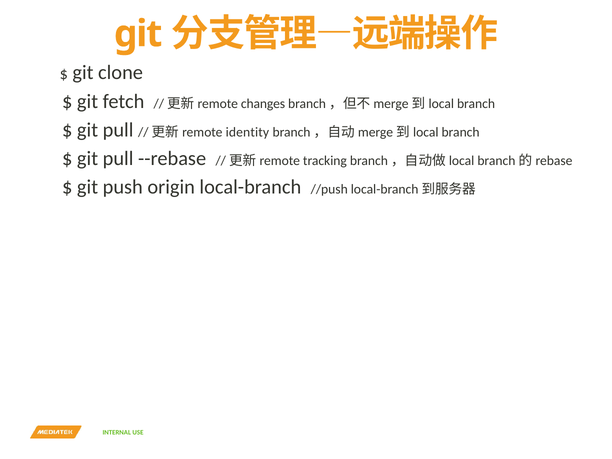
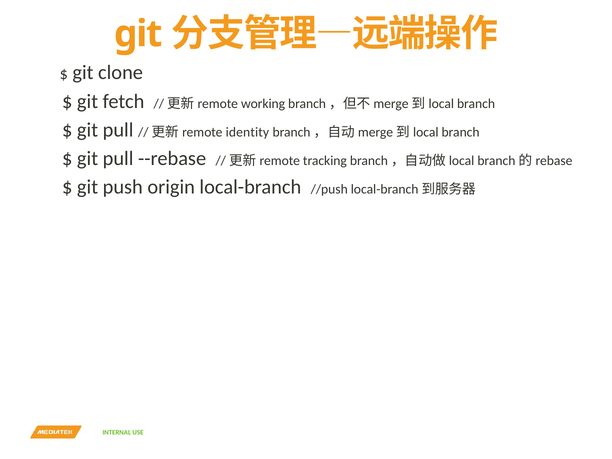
changes: changes -> working (263, 104)
